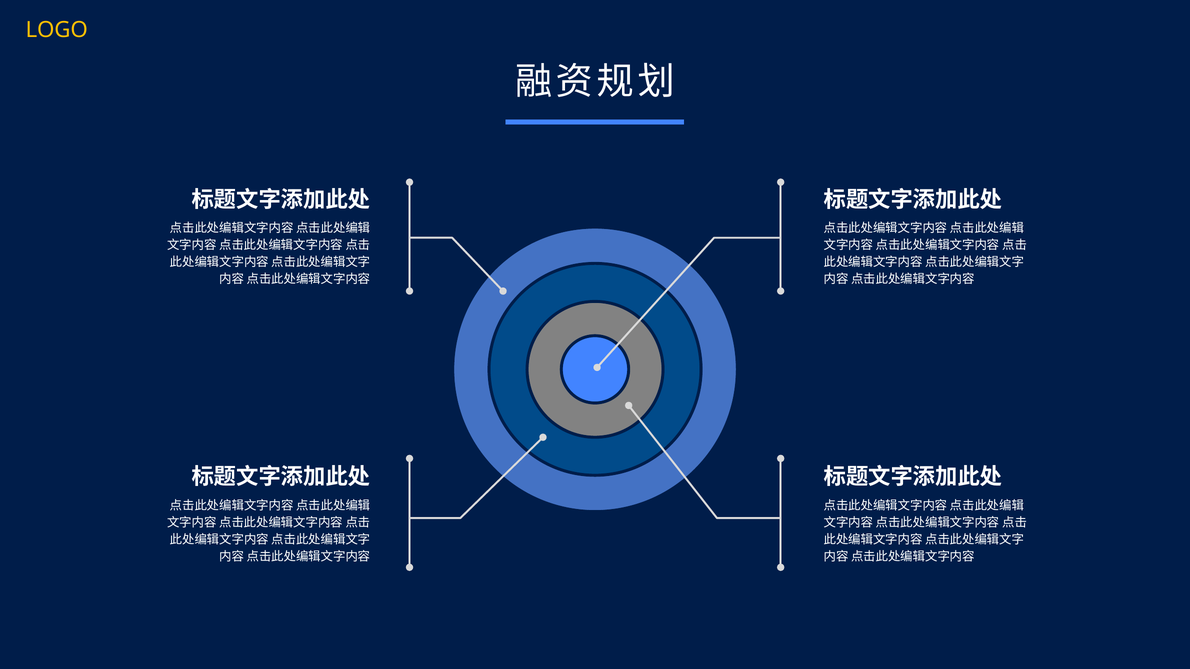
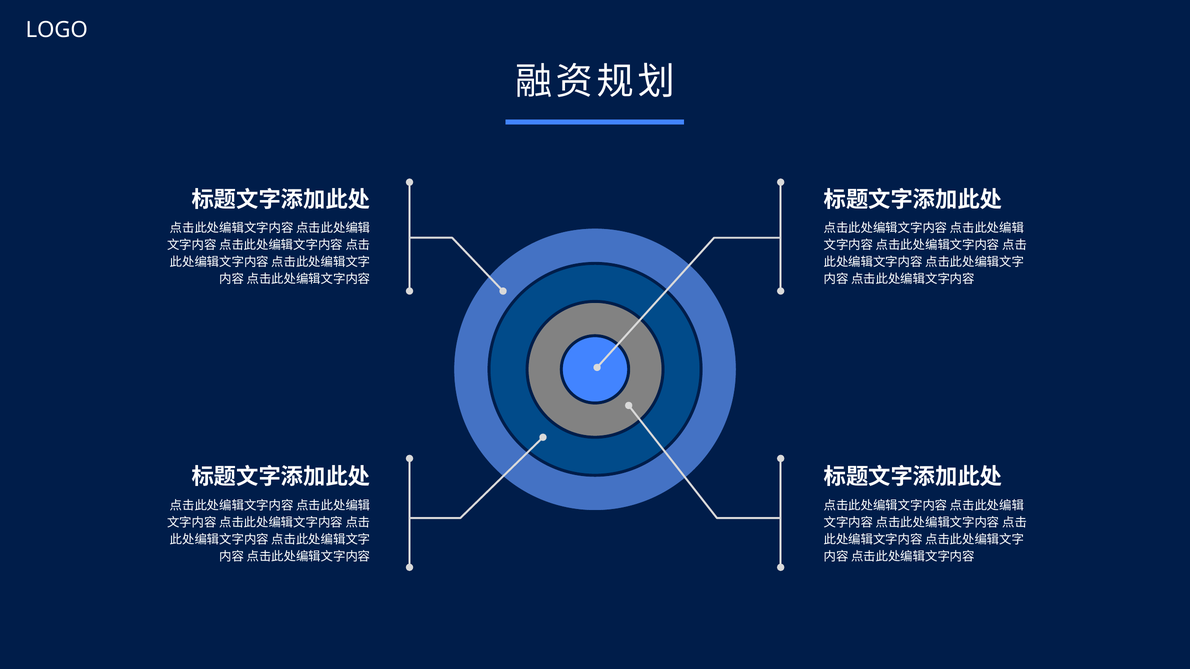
LOGO colour: yellow -> white (57, 30)
